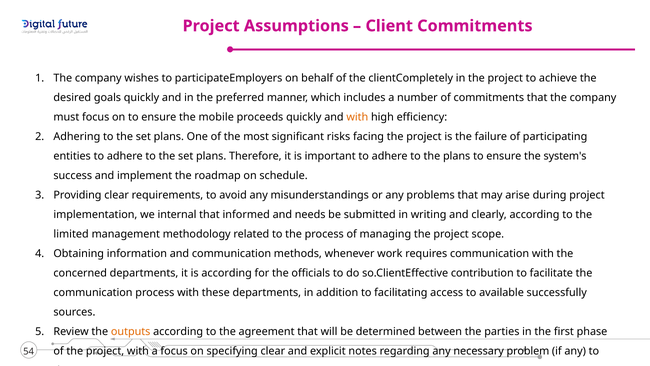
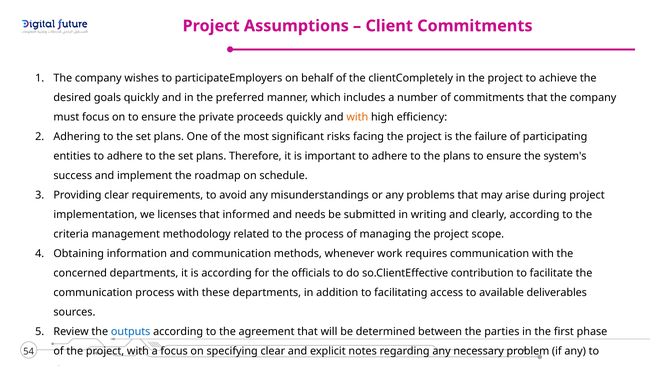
mobile: mobile -> private (216, 117)
internal: internal -> licenses (177, 214)
limited: limited -> criteria (71, 234)
available successfully: successfully -> deliverables (557, 292)
outputs colour: orange -> blue (131, 331)
